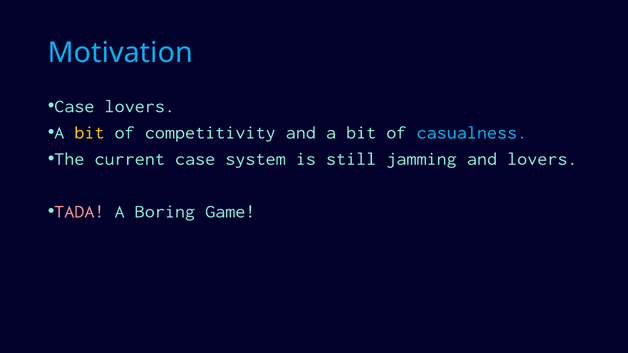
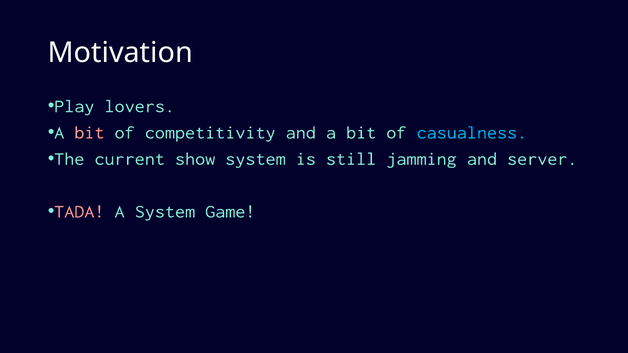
Motivation colour: light blue -> white (120, 53)
Case: Case -> Play (74, 106)
bit colour: yellow -> pink (89, 133)
current case: case -> show (195, 159)
and lovers: lovers -> server (542, 159)
A Boring: Boring -> System (165, 212)
